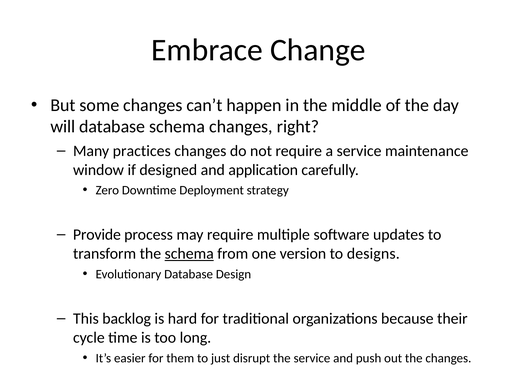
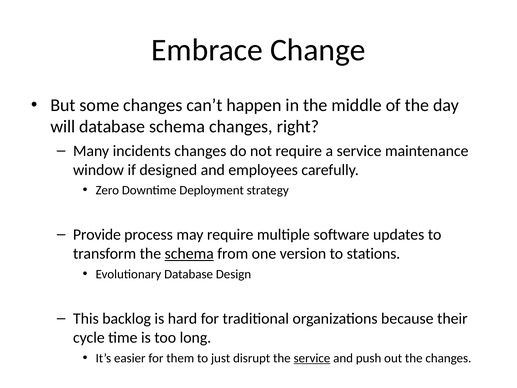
practices: practices -> incidents (142, 151)
application: application -> employees (263, 170)
designs: designs -> stations (373, 254)
service underline: none -> present (312, 358)
